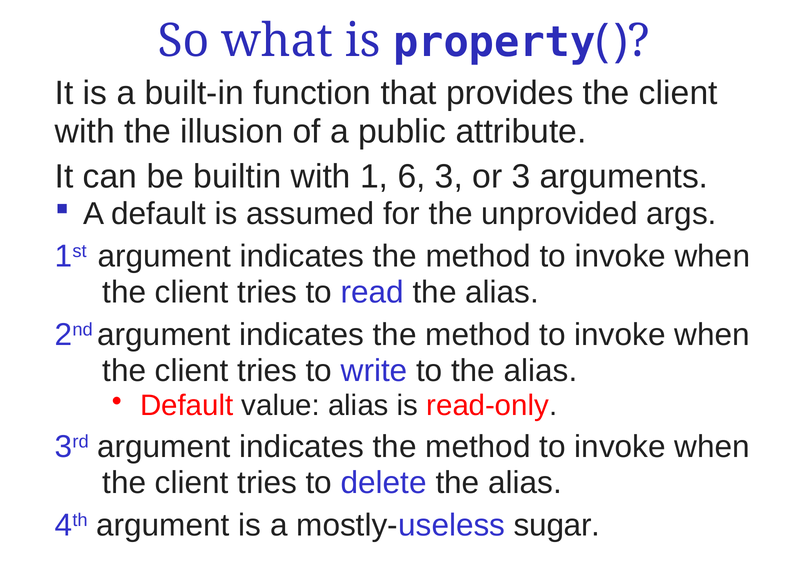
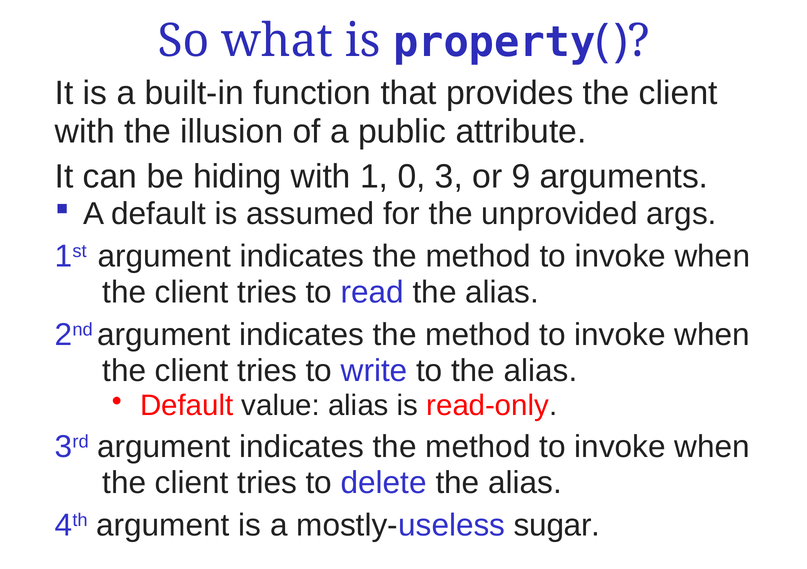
builtin: builtin -> hiding (238, 176)
6: 6 -> 0 (412, 176)
or 3: 3 -> 9 (521, 176)
